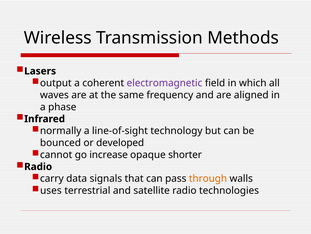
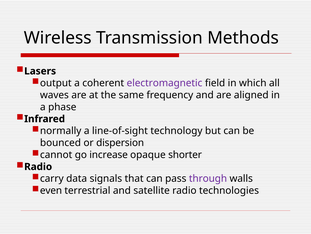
developed: developed -> dispersion (120, 142)
through colour: orange -> purple (208, 178)
uses: uses -> even (51, 190)
